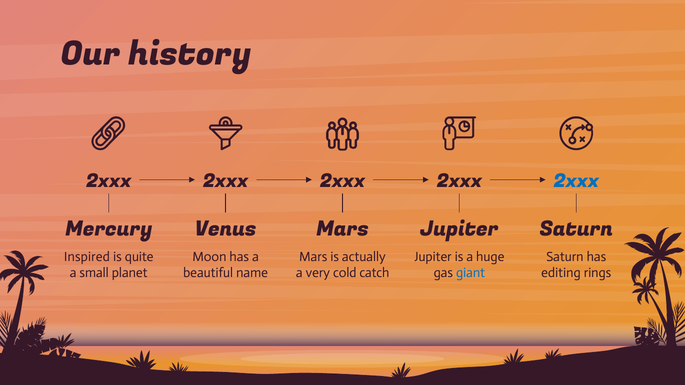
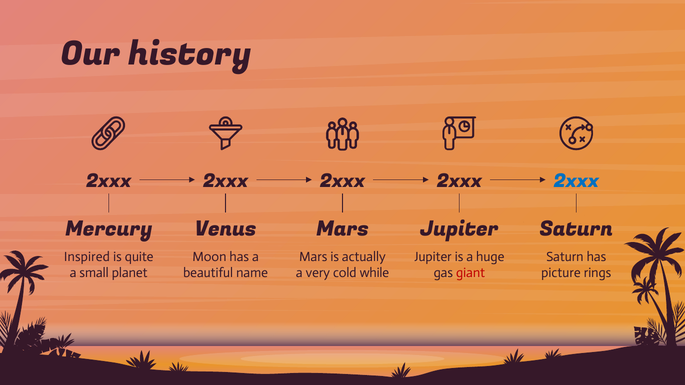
catch: catch -> while (374, 273)
giant colour: blue -> red (471, 273)
editing: editing -> picture (561, 273)
